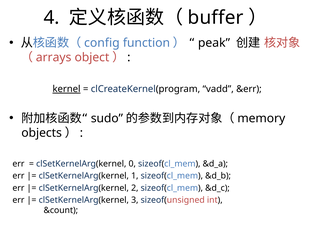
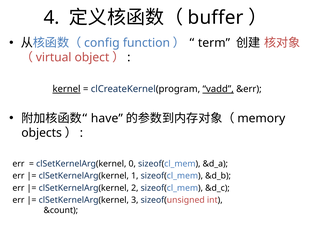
peak: peak -> term (214, 43)
arrays: arrays -> virtual (54, 57)
vadd underline: none -> present (218, 89)
sudo: sudo -> have (107, 119)
